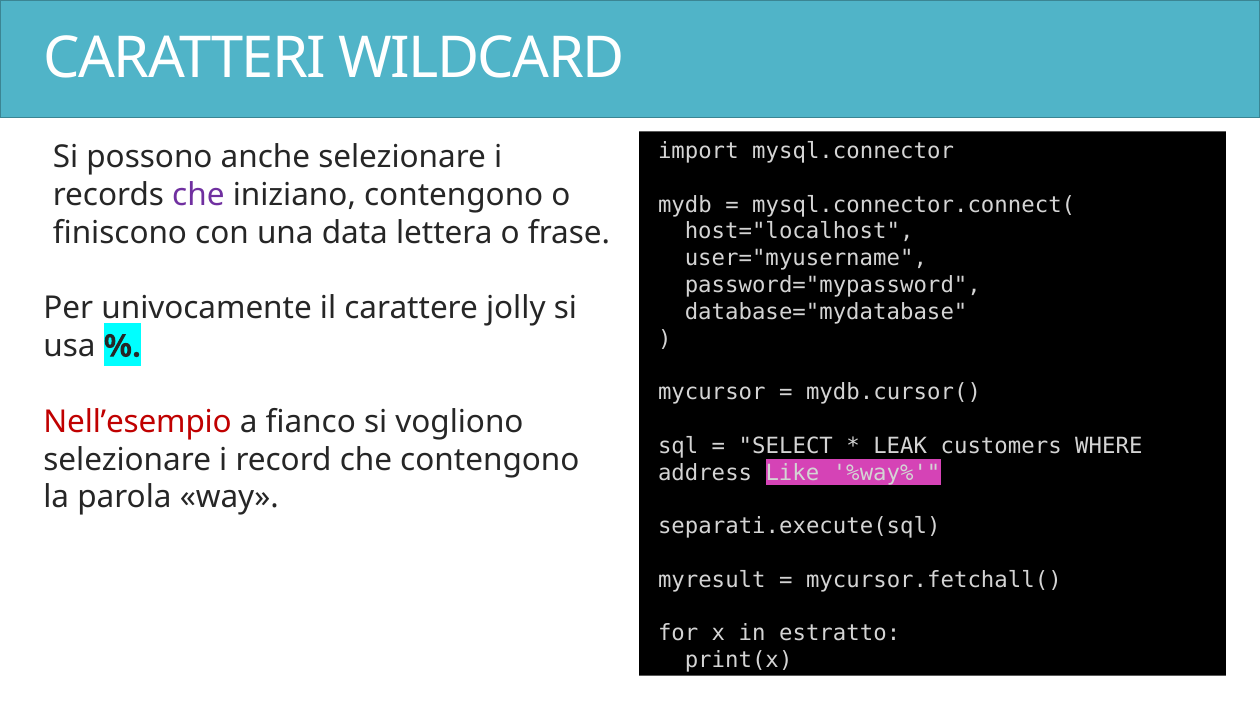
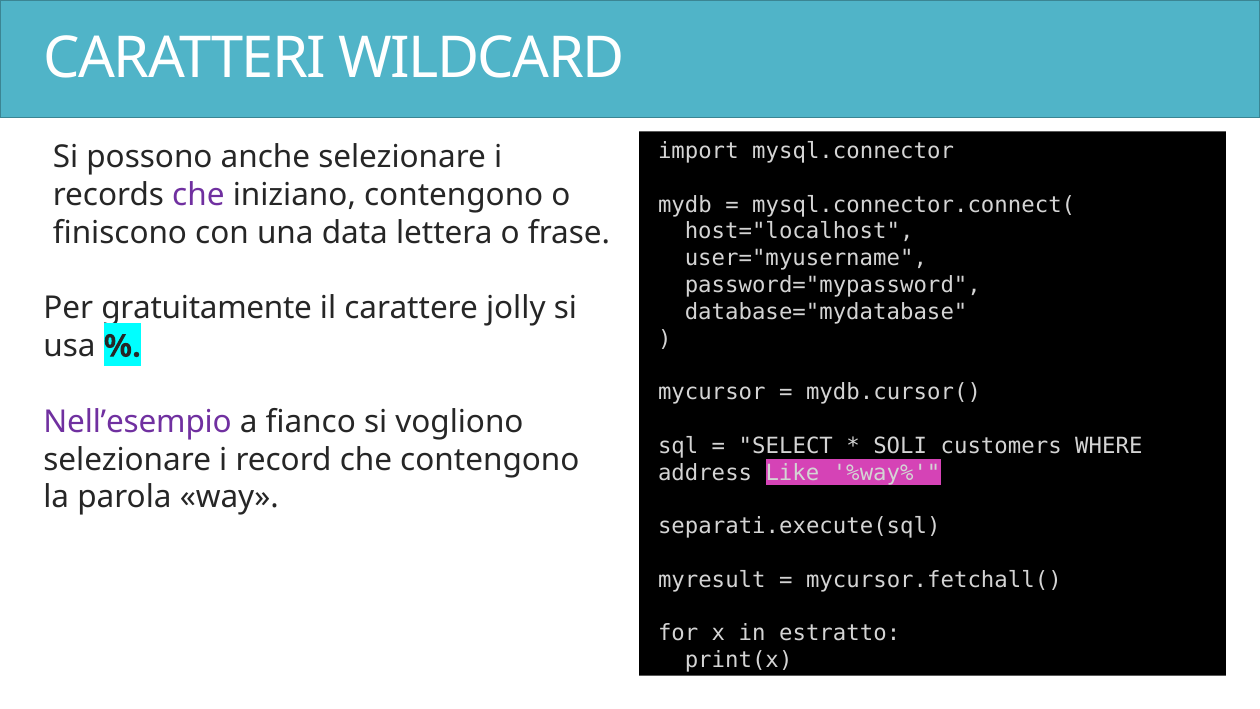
univocamente: univocamente -> gratuitamente (207, 308)
Nell’esempio colour: red -> purple (138, 422)
LEAK: LEAK -> SOLI (900, 446)
